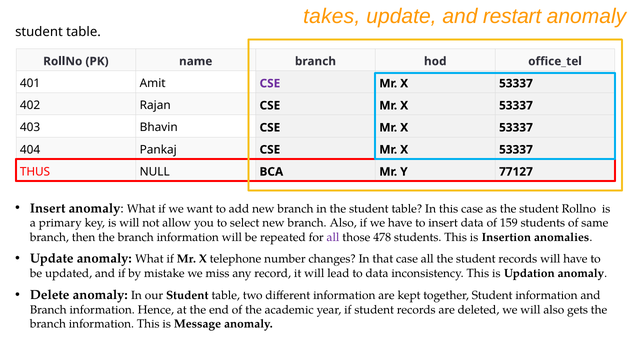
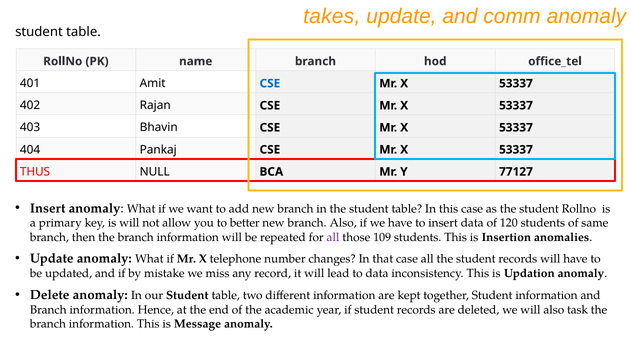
restart: restart -> comm (512, 16)
CSE colour: purple -> blue (270, 83)
select: select -> better (245, 223)
159: 159 -> 120 (509, 223)
478: 478 -> 109 (382, 237)
gets: gets -> task (578, 310)
